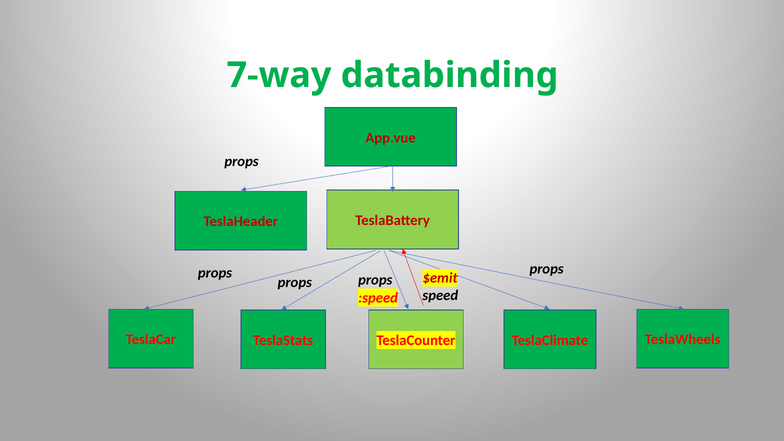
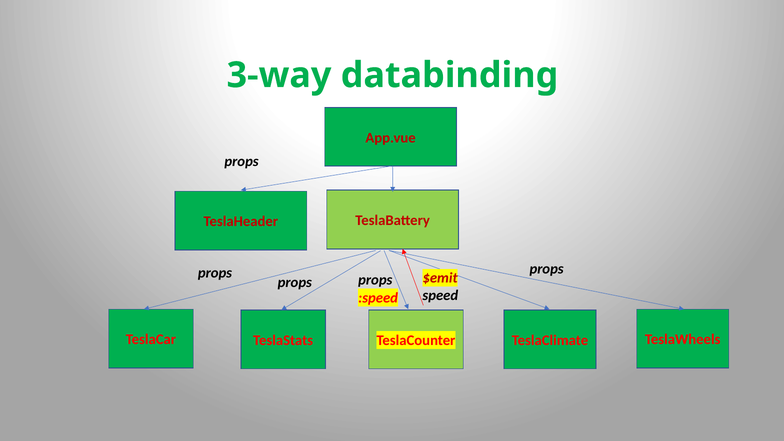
7-way: 7-way -> 3-way (279, 75)
